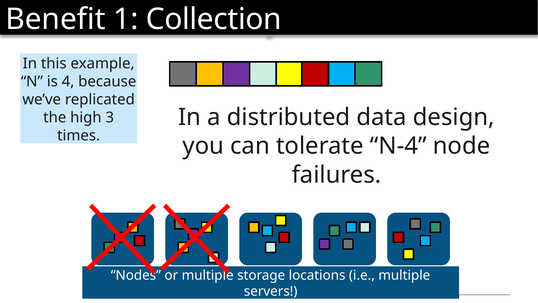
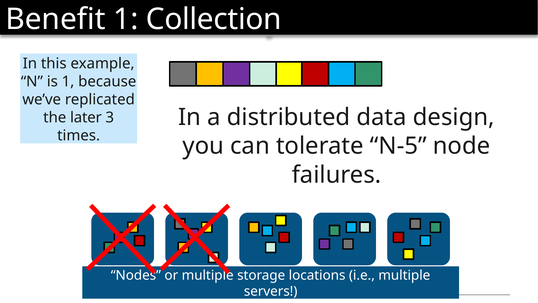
is 4: 4 -> 1 (68, 81)
high: high -> later (86, 117)
N-4: N-4 -> N-5 (398, 146)
